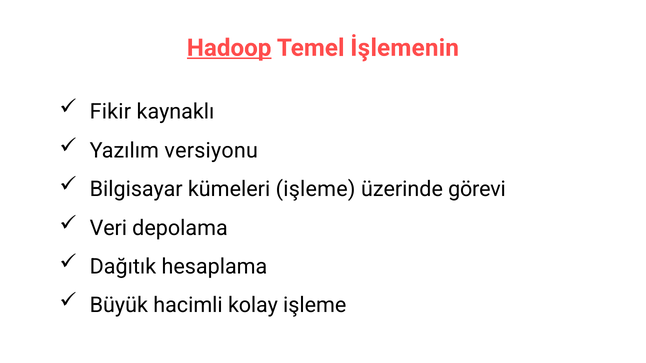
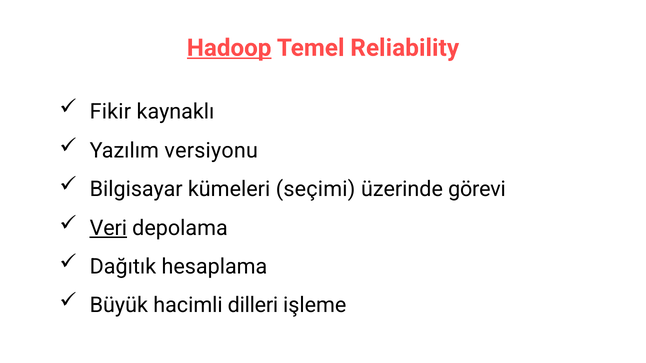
İşlemenin: İşlemenin -> Reliability (405, 48)
kümeleri işleme: işleme -> seçimi (316, 189)
Veri underline: none -> present (108, 228)
kolay: kolay -> dilleri (253, 306)
